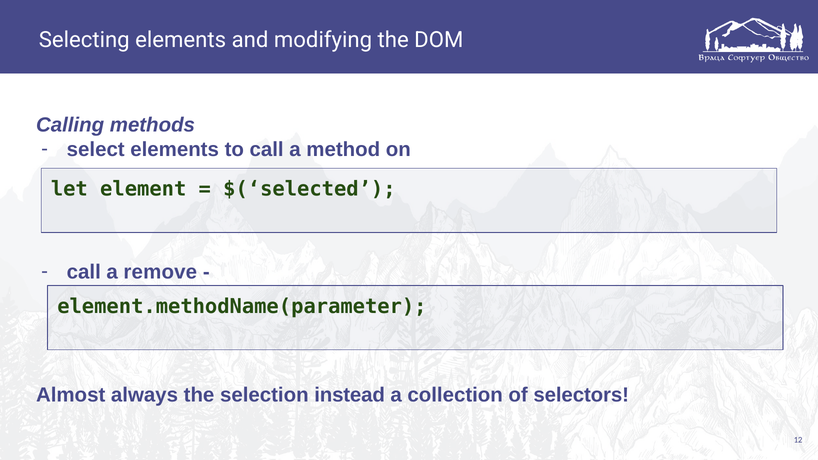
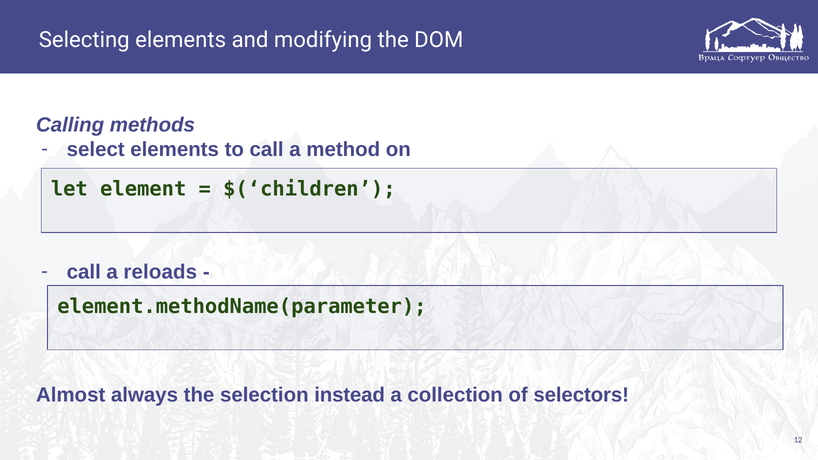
$(‘selected: $(‘selected -> $(‘children (309, 189)
remove: remove -> reloads (160, 272)
